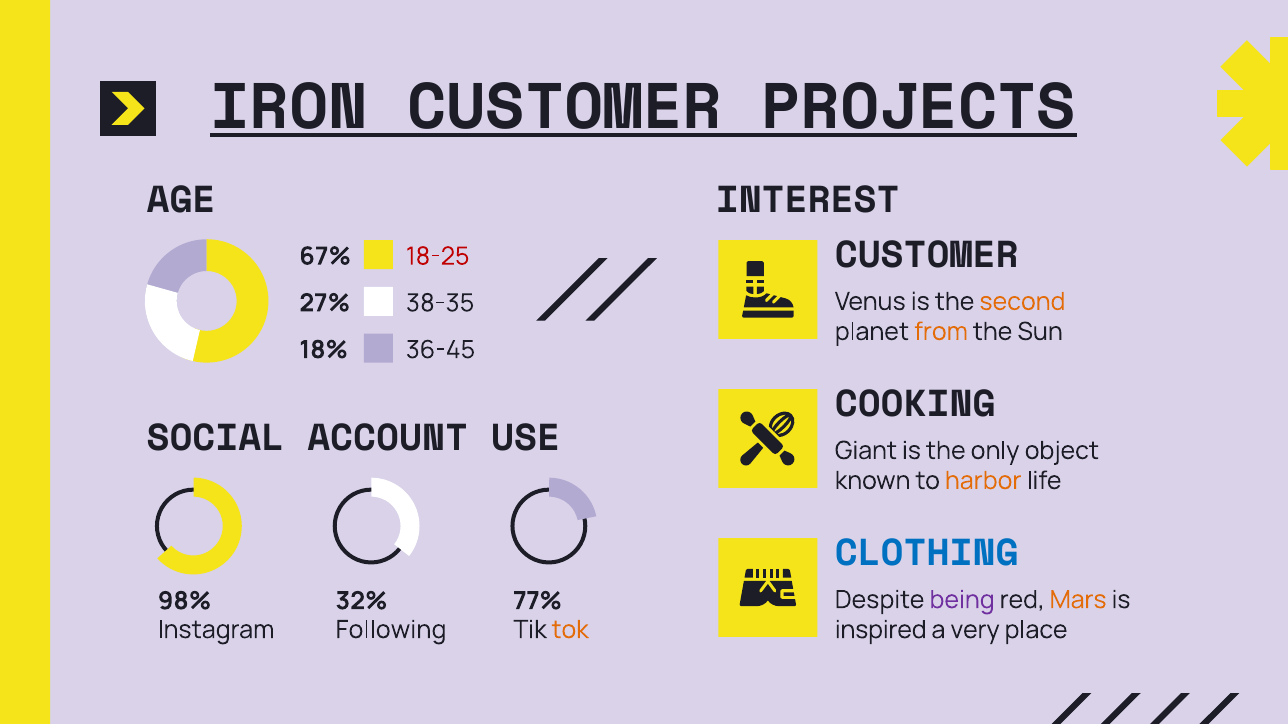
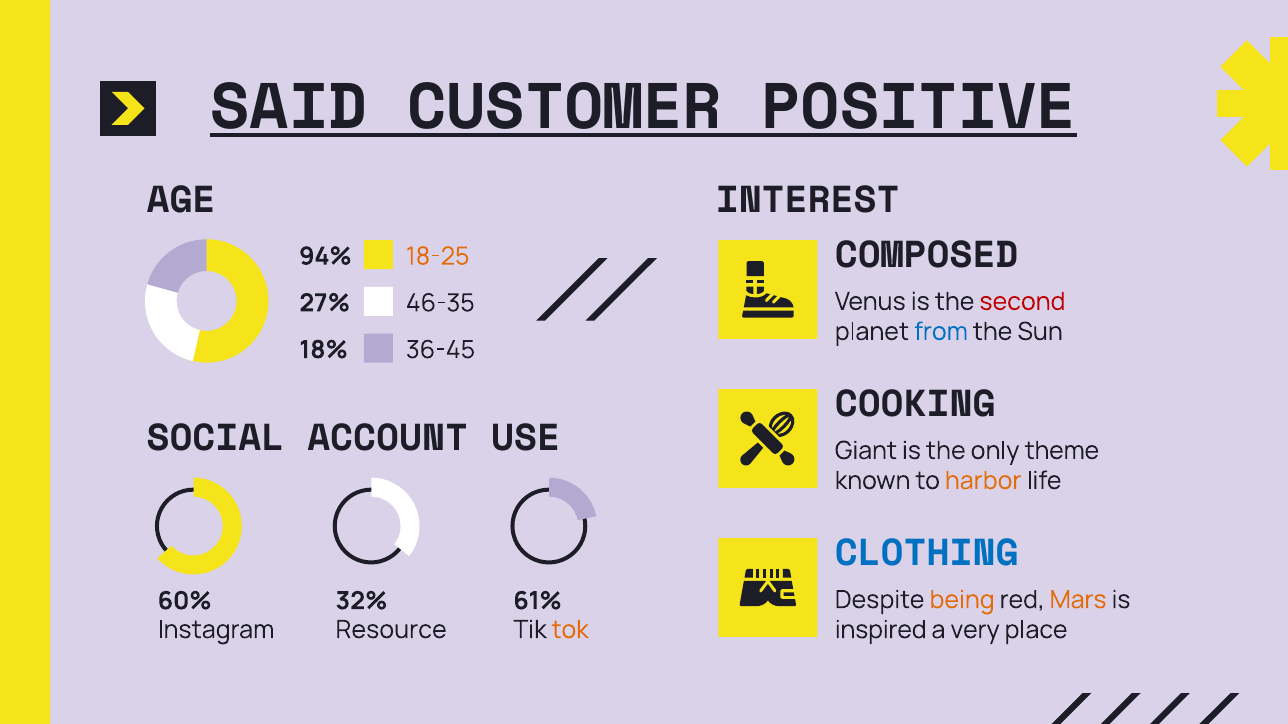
IRON: IRON -> SAID (289, 108)
PROJECTS: PROJECTS -> POSITIVE (919, 108)
CUSTOMER: CUSTOMER -> COMPOSED (927, 255)
67%: 67% -> 94% (325, 256)
18-25 colour: red -> orange (438, 256)
second colour: orange -> red (1022, 302)
38-35: 38-35 -> 46-35 (440, 303)
from colour: orange -> blue (941, 332)
object: object -> theme (1062, 451)
being colour: purple -> orange (962, 600)
98%: 98% -> 60% (185, 601)
77%: 77% -> 61% (538, 601)
Following: Following -> Resource (391, 630)
